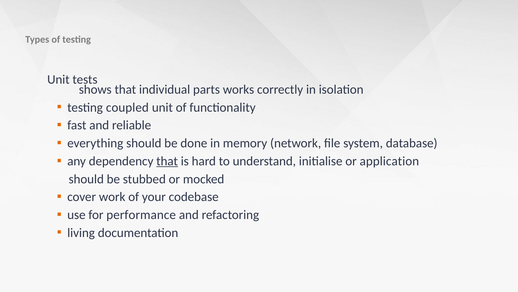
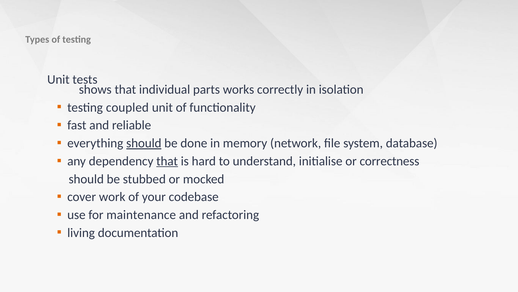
should underline: none -> present (144, 143)
application: application -> correctness (389, 161)
performance: performance -> maintenance (141, 214)
